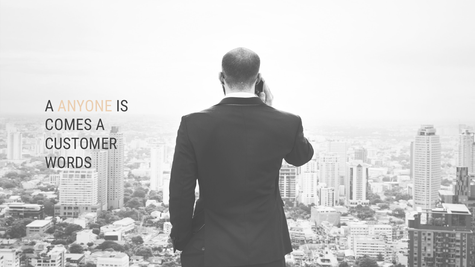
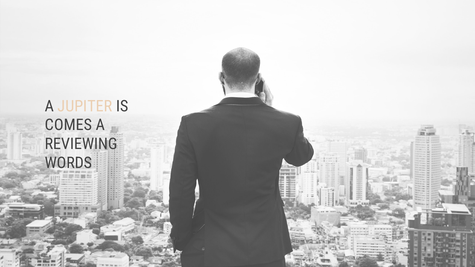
ANYONE: ANYONE -> JUPITER (85, 106)
CUSTOMER: CUSTOMER -> REVIEWING (81, 144)
